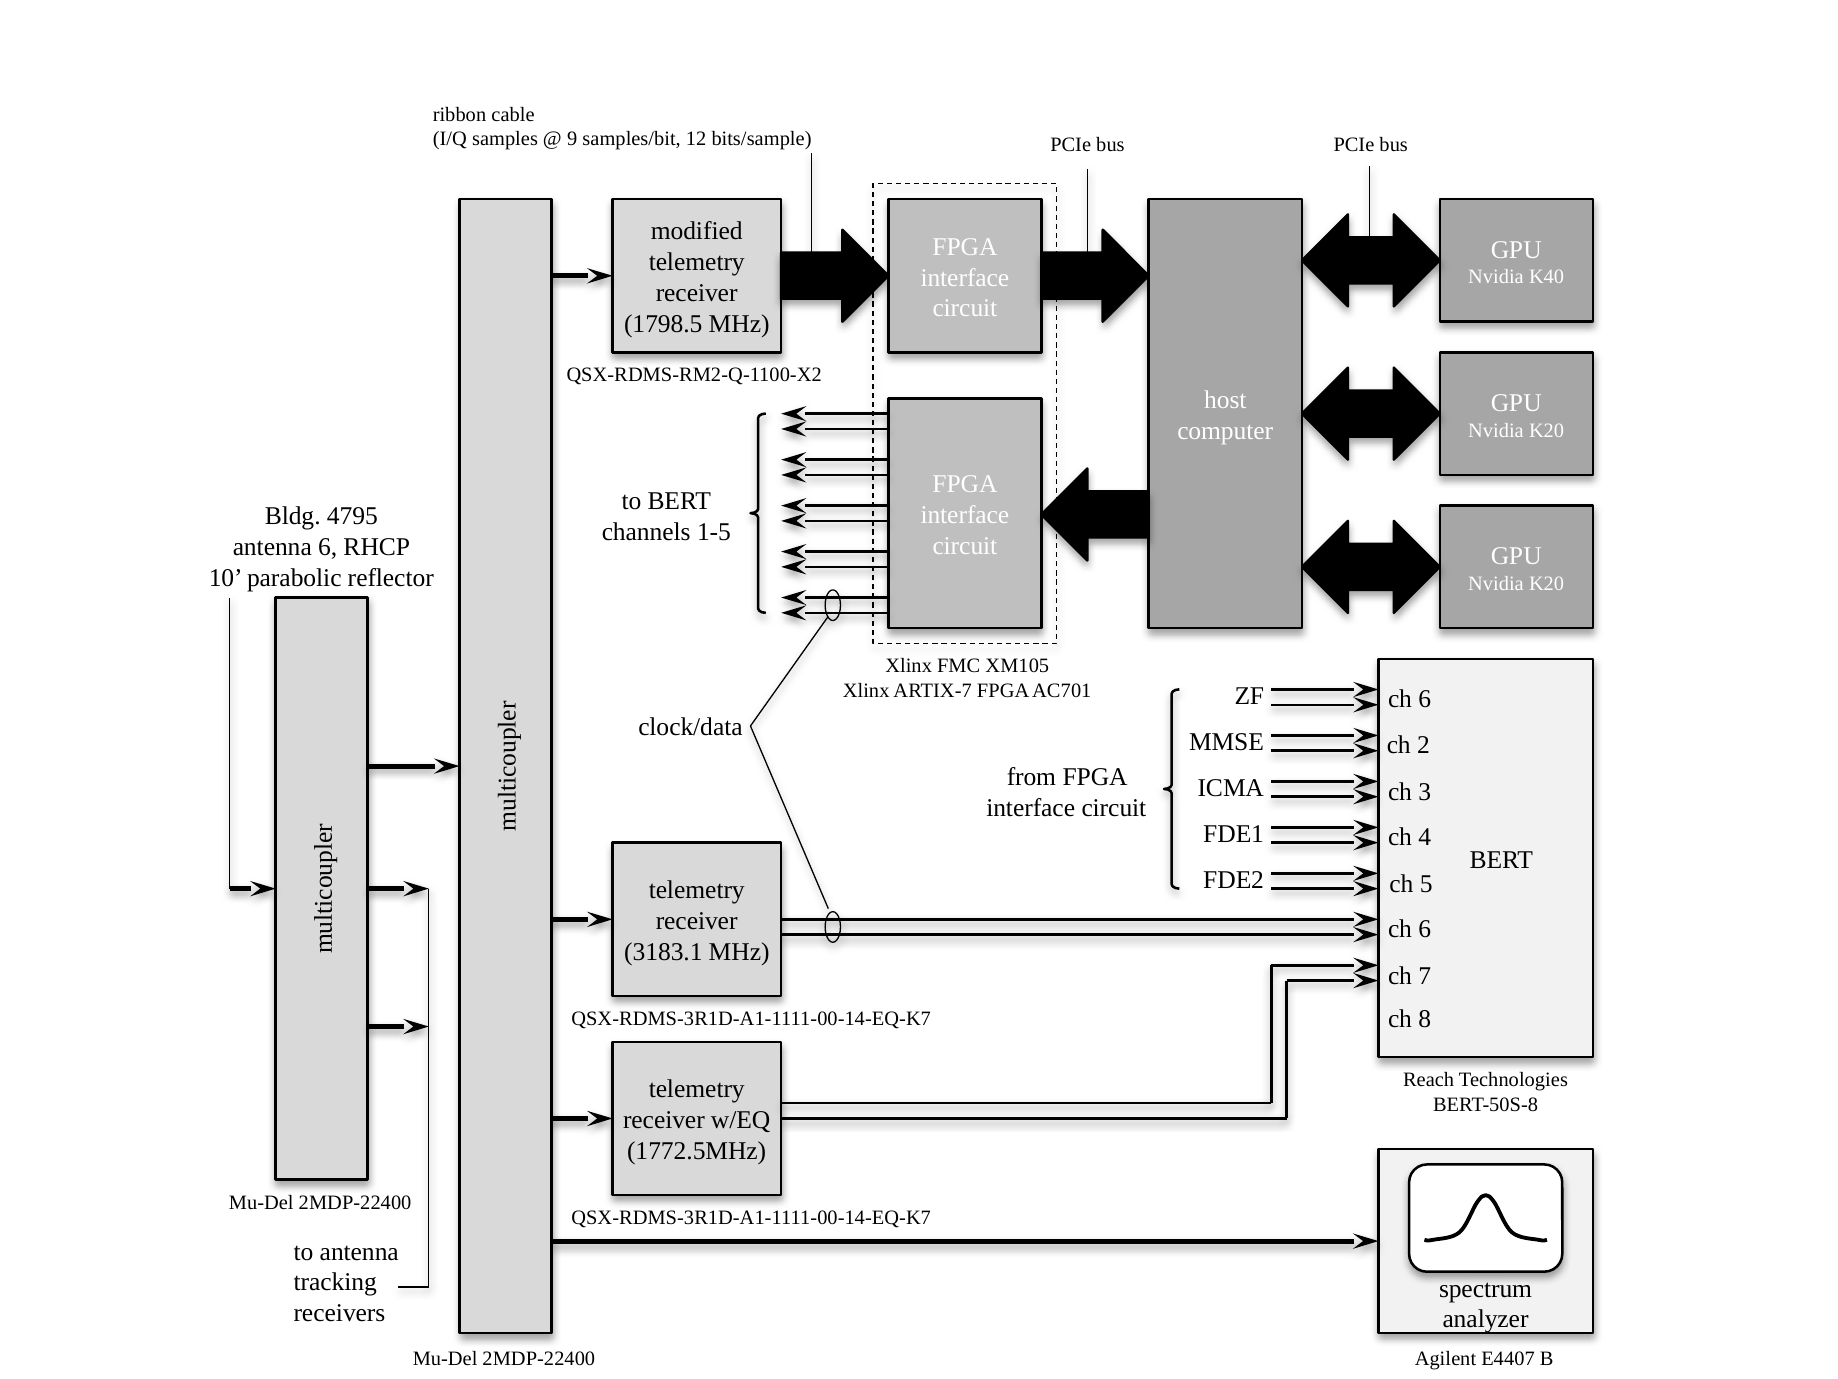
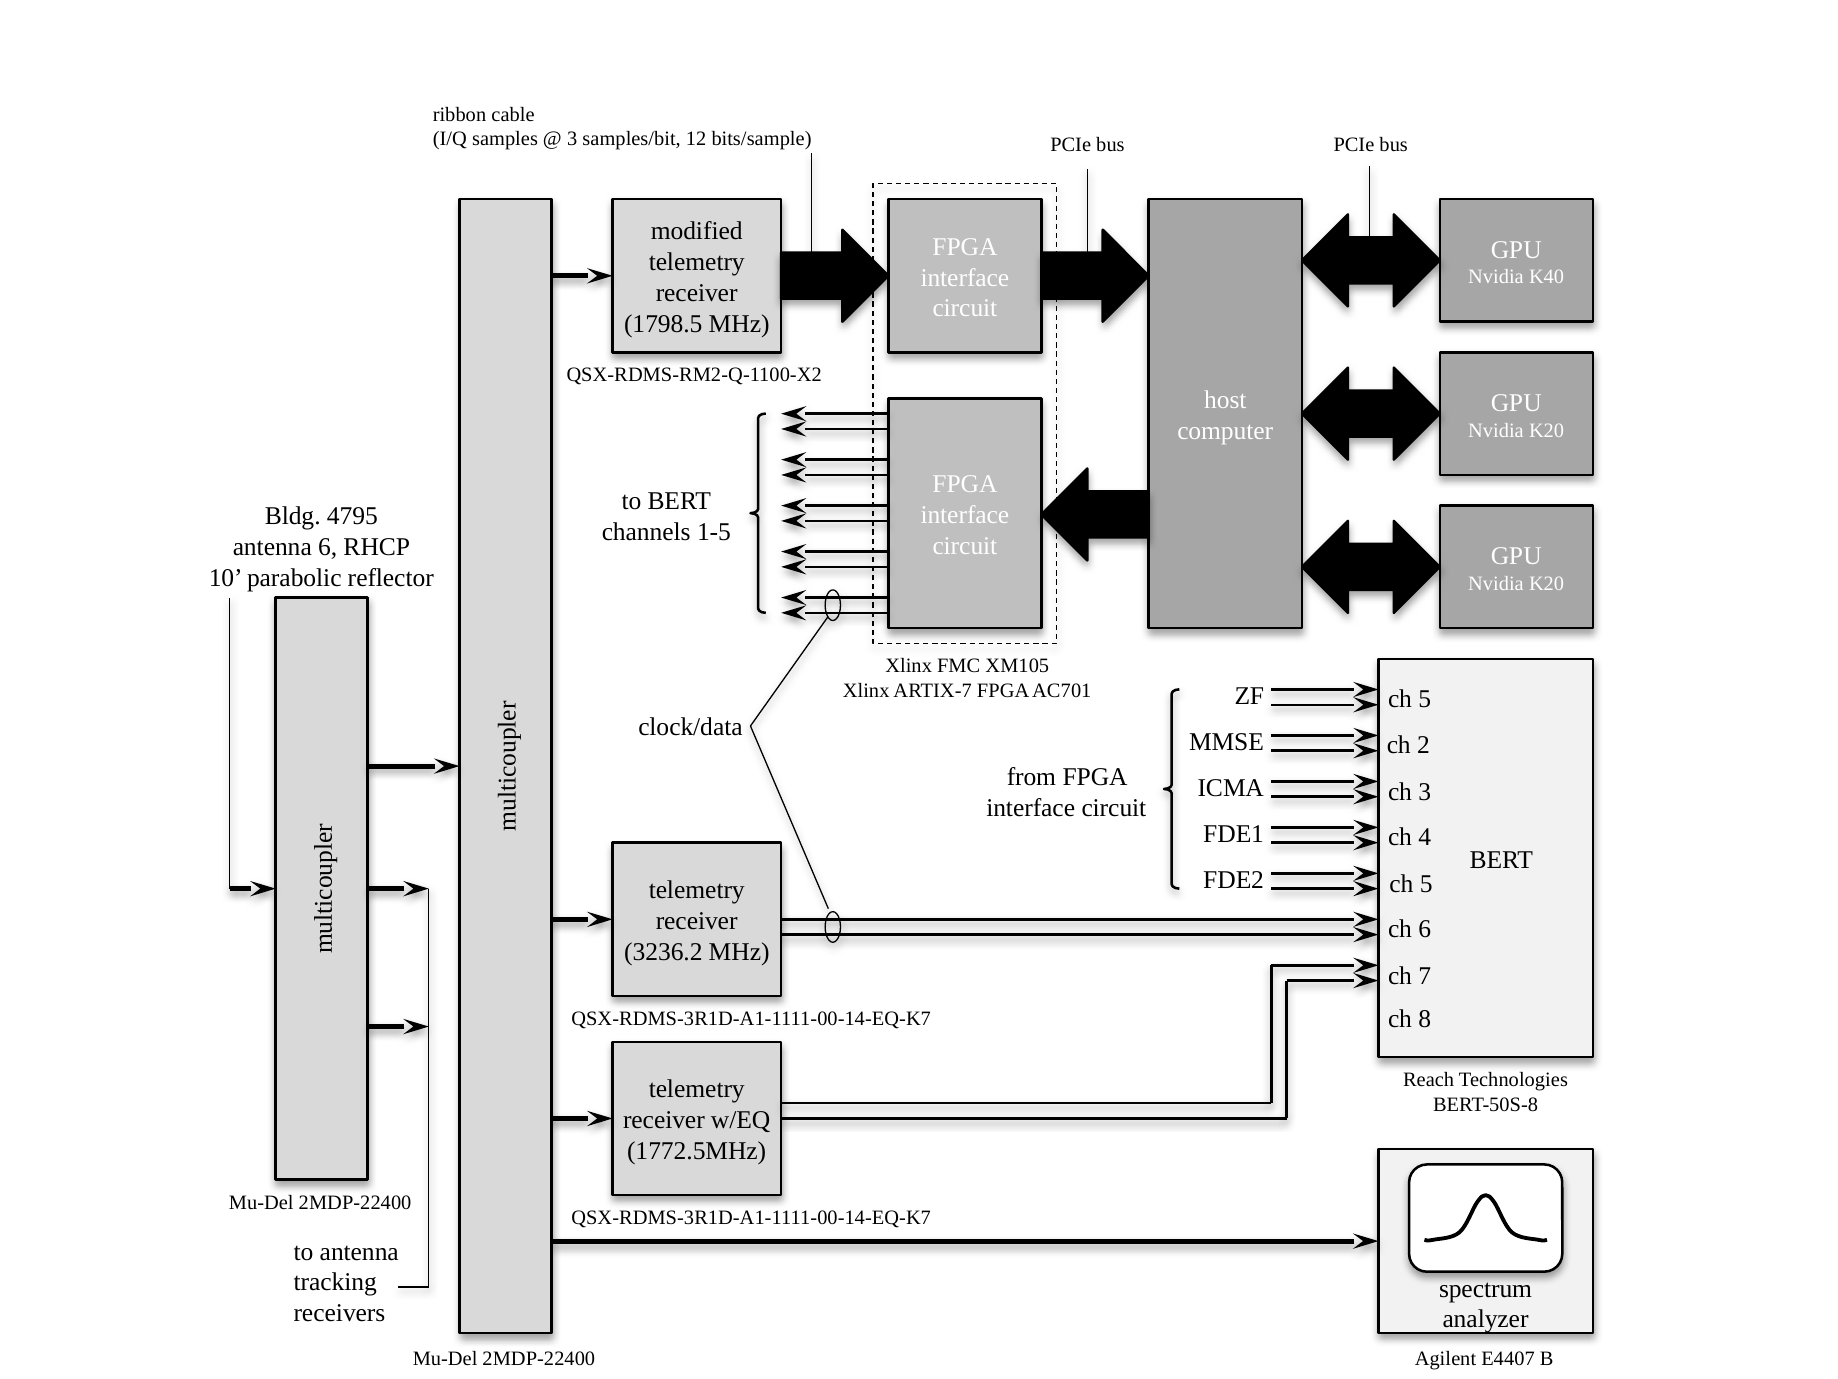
9: 9 -> 3 (572, 139)
6: 6 -> 5 (1425, 699)
3183.1: 3183.1 -> 3236.2 (663, 951)
